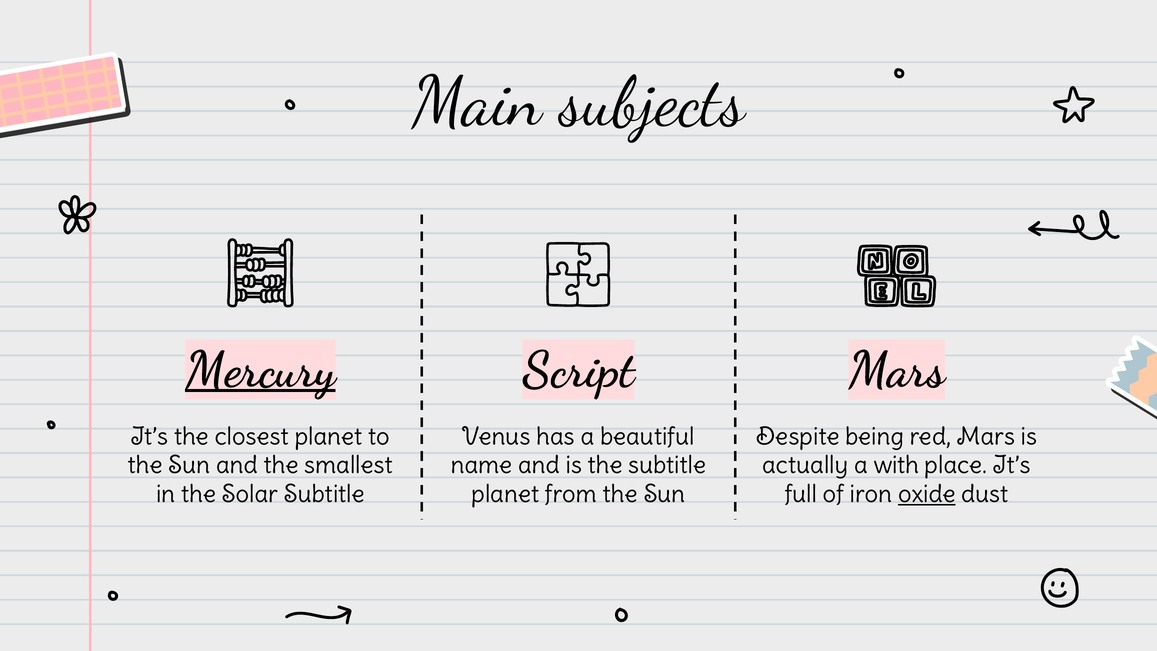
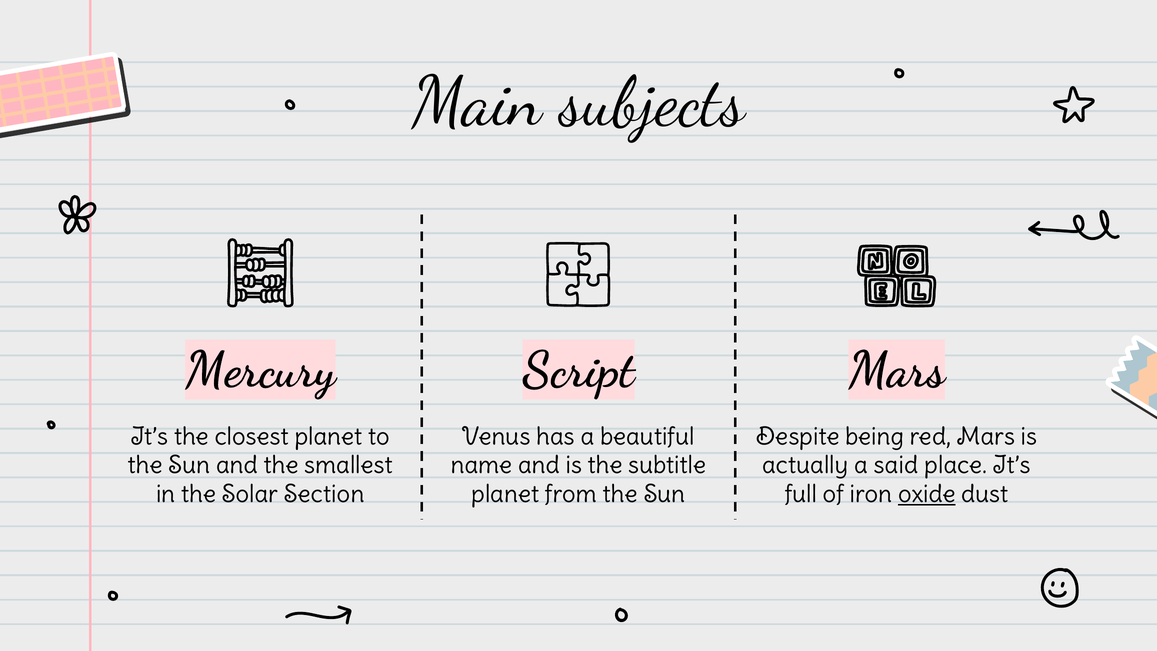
Mercury underline: present -> none (260, 369)
with: with -> said (896, 465)
Solar Subtitle: Subtitle -> Section (324, 494)
